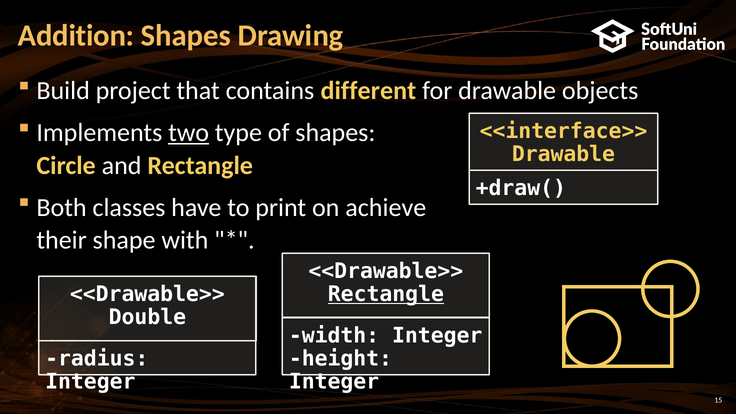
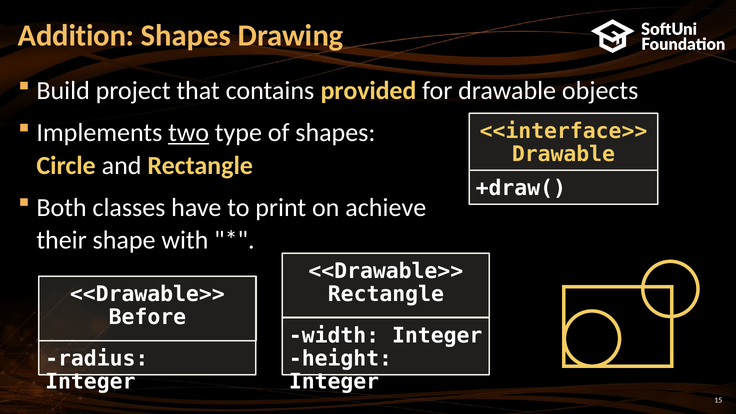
different: different -> provided (368, 91)
Rectangle underline: present -> none (386, 294)
Double: Double -> Before (147, 317)
